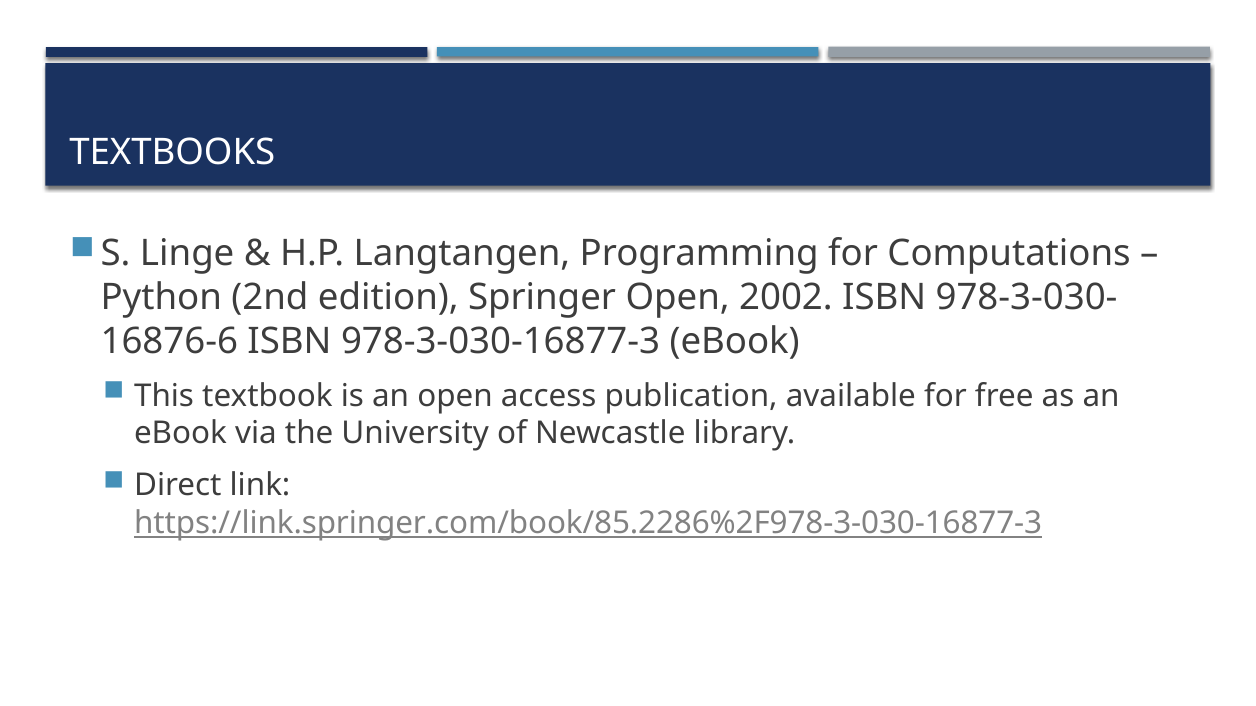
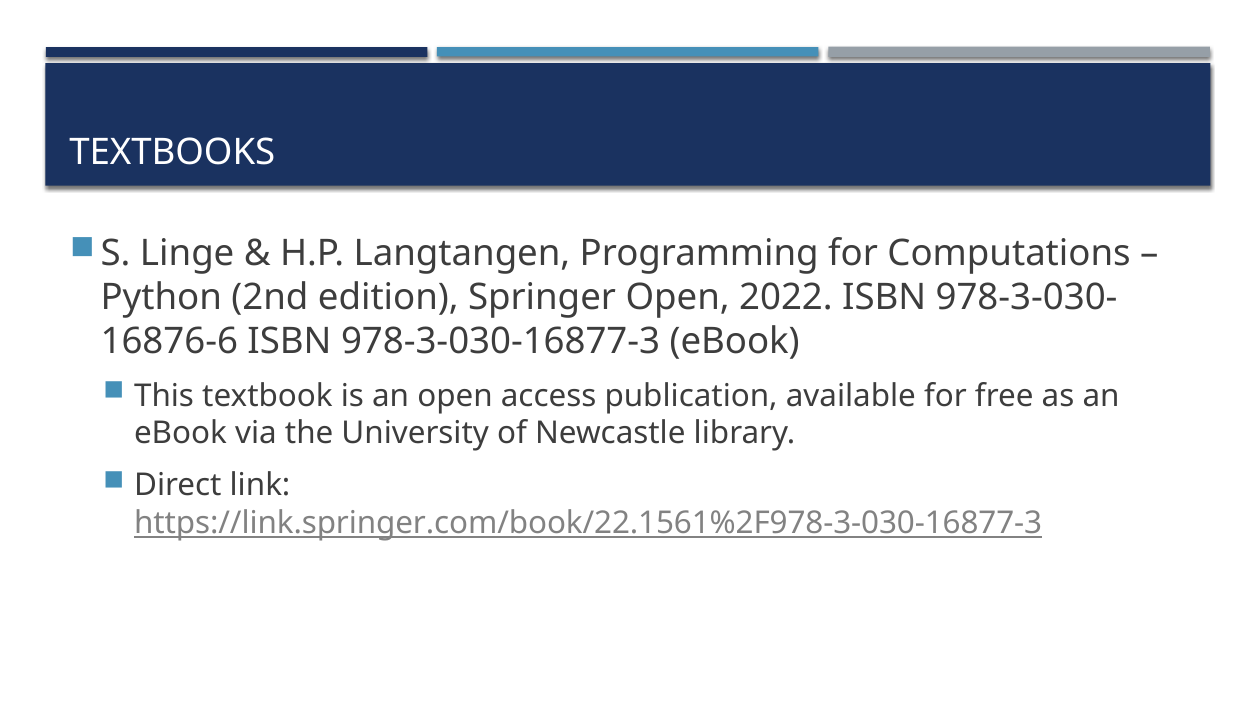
2002: 2002 -> 2022 (786, 298)
https://link.springer.com/book/85.2286%2F978-3-030-16877-3: https://link.springer.com/book/85.2286%2F978-3-030-16877-3 -> https://link.springer.com/book/22.1561%2F978-3-030-16877-3 (588, 523)
